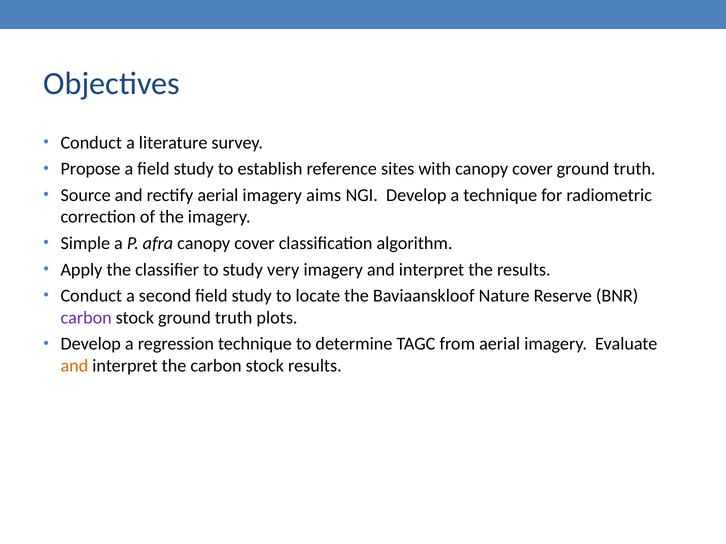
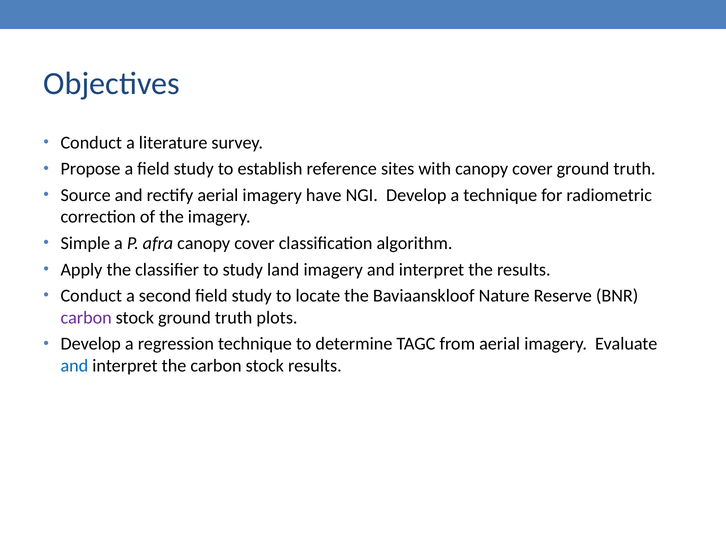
aims: aims -> have (324, 195)
very: very -> land (283, 270)
and colour: orange -> blue (74, 366)
